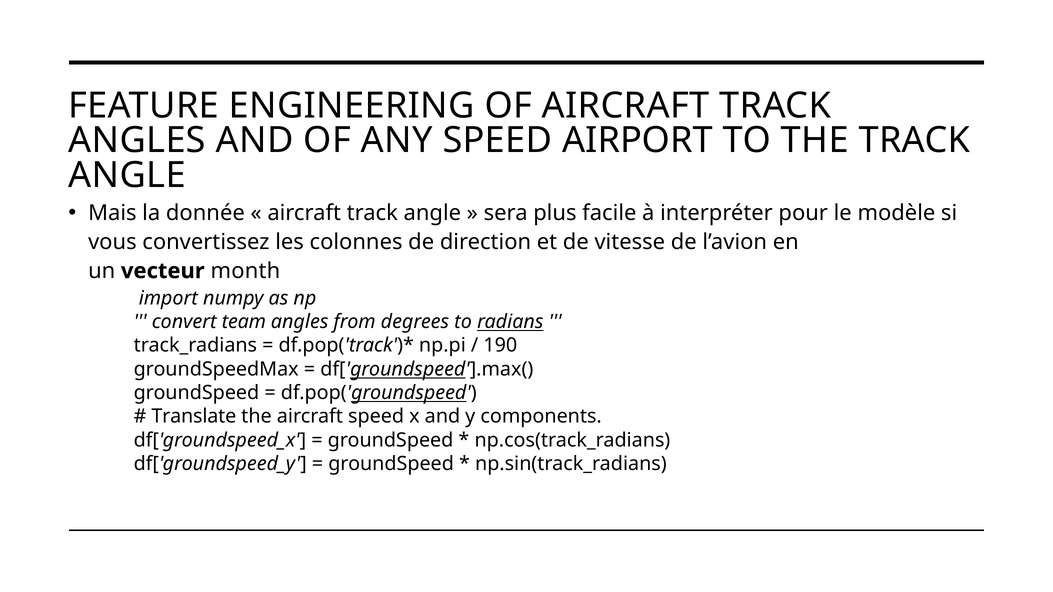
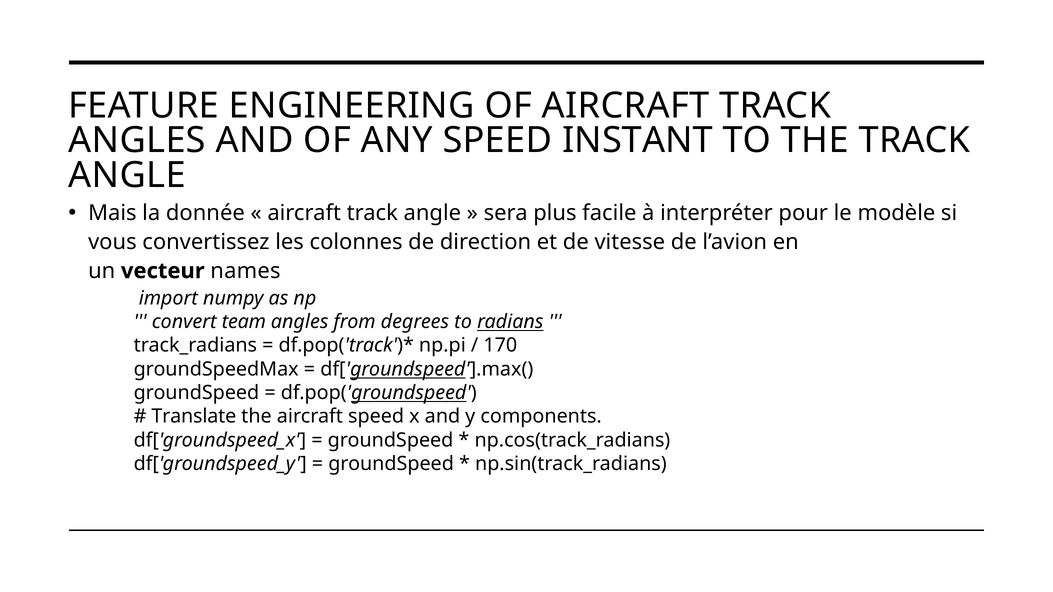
AIRPORT: AIRPORT -> INSTANT (638, 141)
month: month -> names (245, 271)
190: 190 -> 170 (500, 346)
